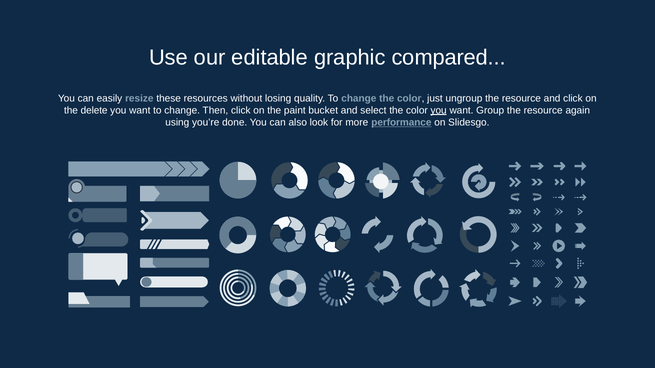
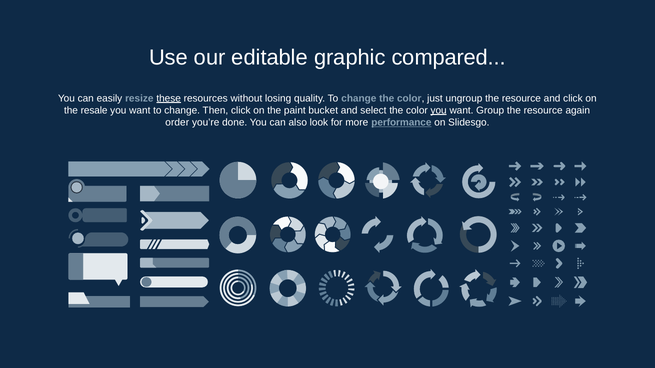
these underline: none -> present (169, 98)
delete: delete -> resale (94, 110)
using: using -> order (177, 122)
